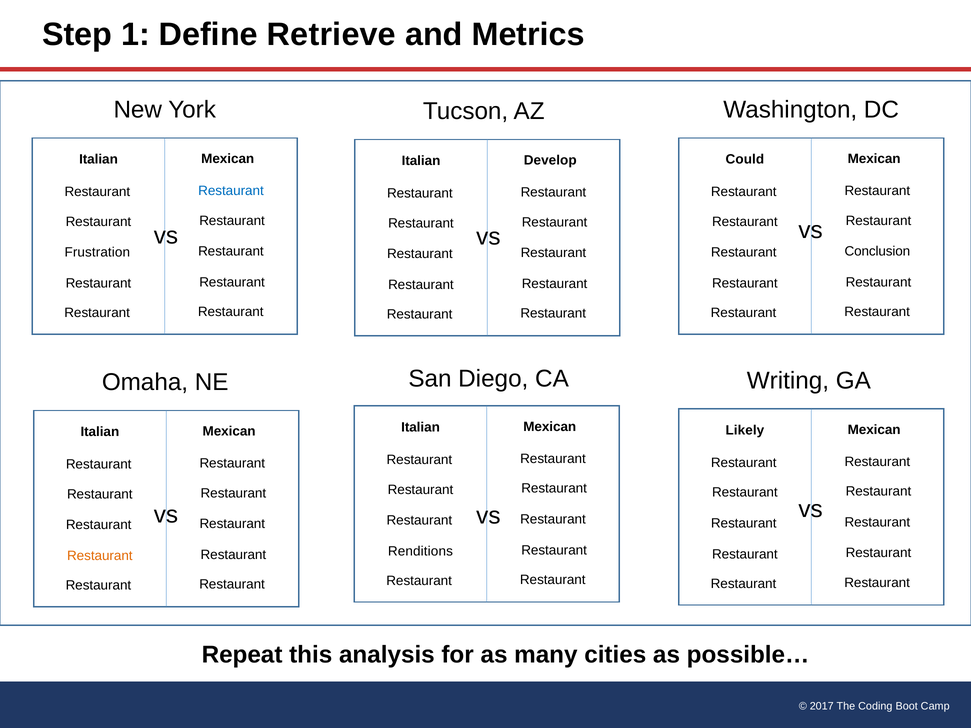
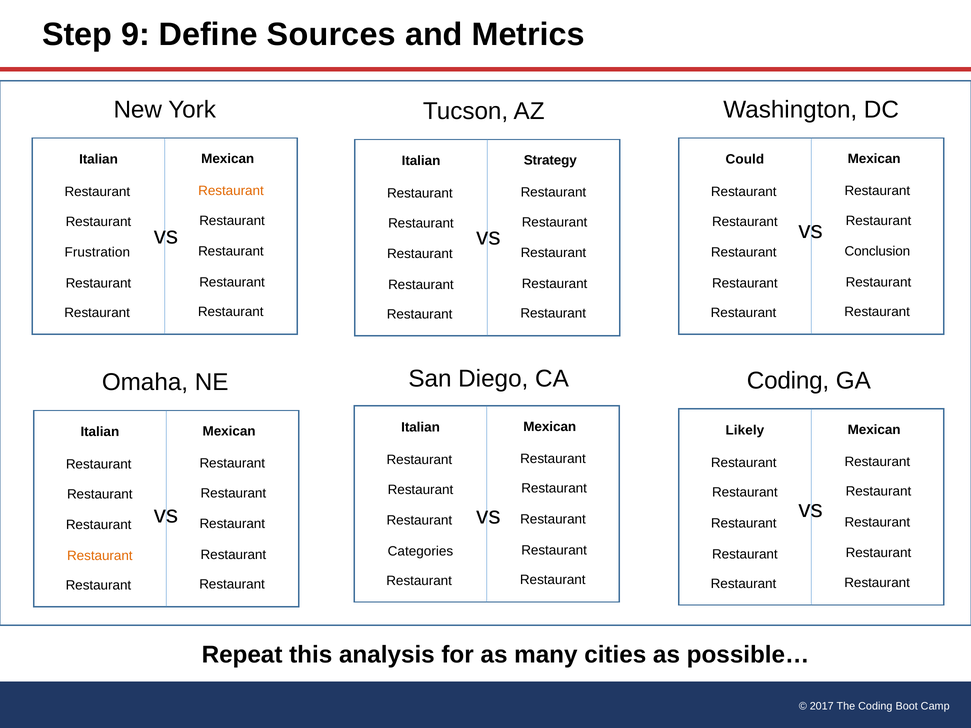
1: 1 -> 9 (135, 35)
Retrieve: Retrieve -> Sources (331, 35)
Develop: Develop -> Strategy (550, 160)
Restaurant colour: blue -> orange (231, 191)
Writing: Writing -> Coding (788, 381)
Renditions: Renditions -> Categories (420, 551)
